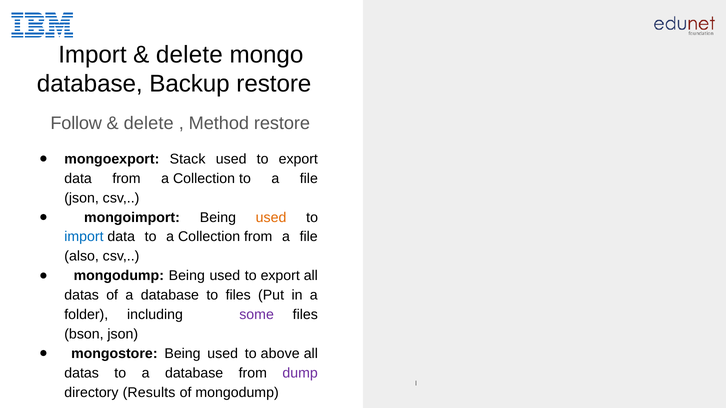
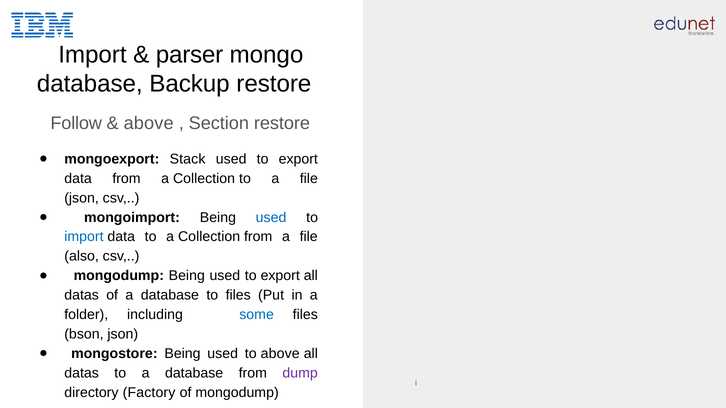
delete: delete -> parser (190, 55)
delete: delete -> above (149, 123)
Method: Method -> Section (219, 123)
used colour: orange -> blue (271, 218)
some colour: purple -> blue (257, 315)
Results: Results -> Factory (149, 393)
